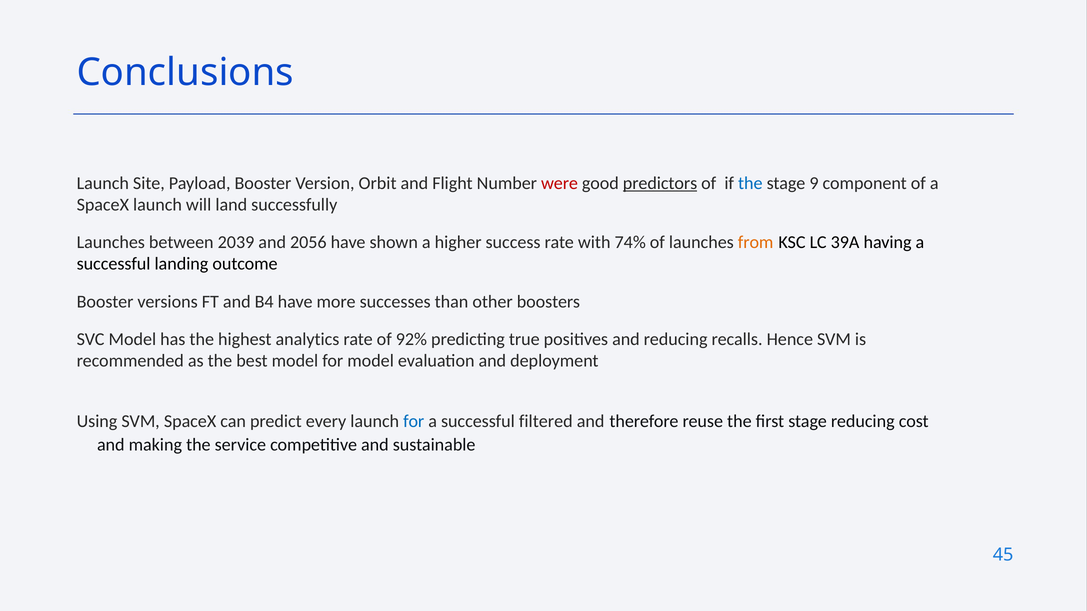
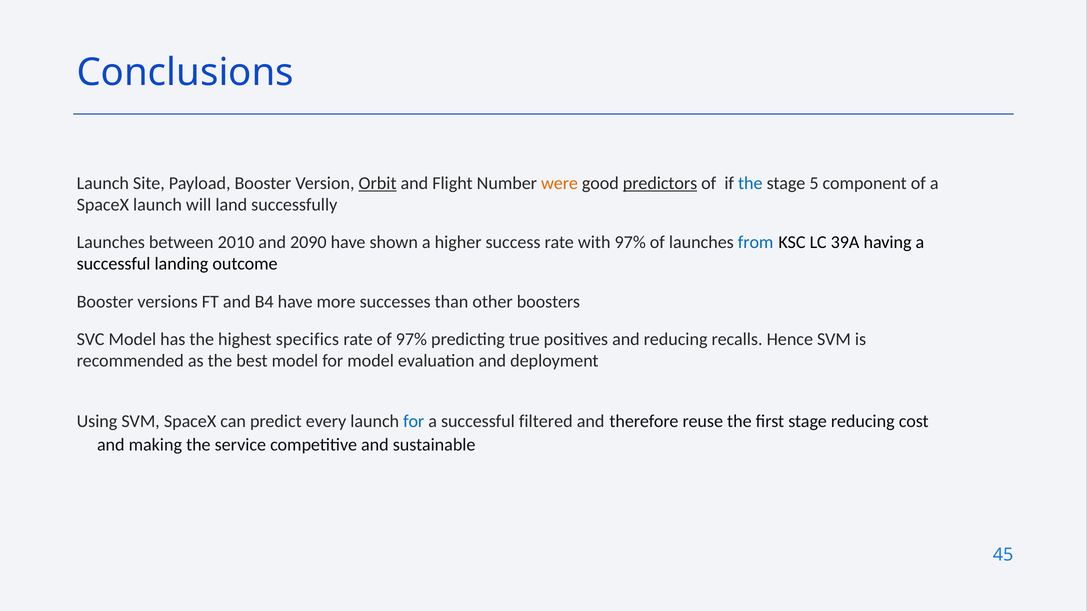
Orbit underline: none -> present (378, 183)
were colour: red -> orange (560, 183)
9: 9 -> 5 (814, 183)
2039: 2039 -> 2010 (236, 243)
2056: 2056 -> 2090 (308, 243)
with 74%: 74% -> 97% (630, 243)
from colour: orange -> blue (756, 243)
analytics: analytics -> specifics (307, 339)
of 92%: 92% -> 97% (411, 339)
